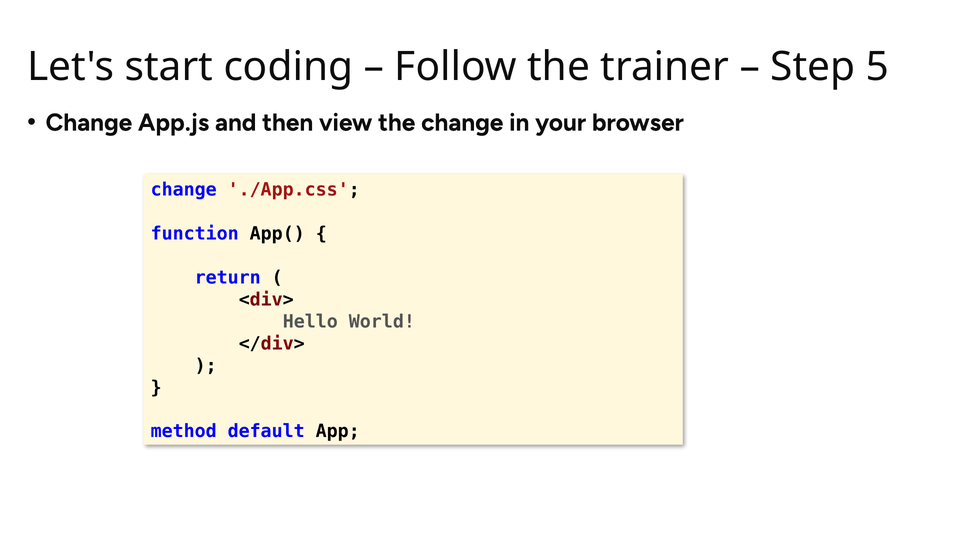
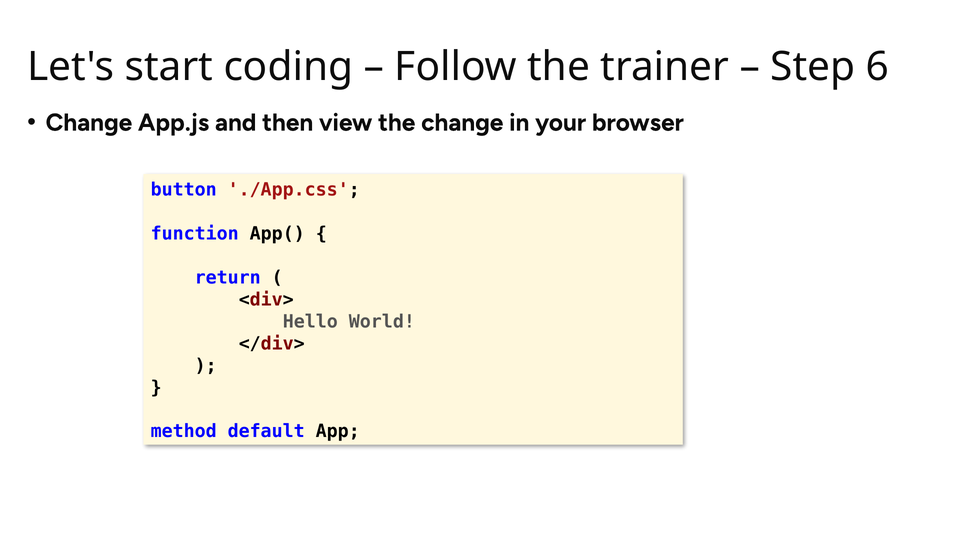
5: 5 -> 6 (878, 67)
change: change -> button (184, 190)
